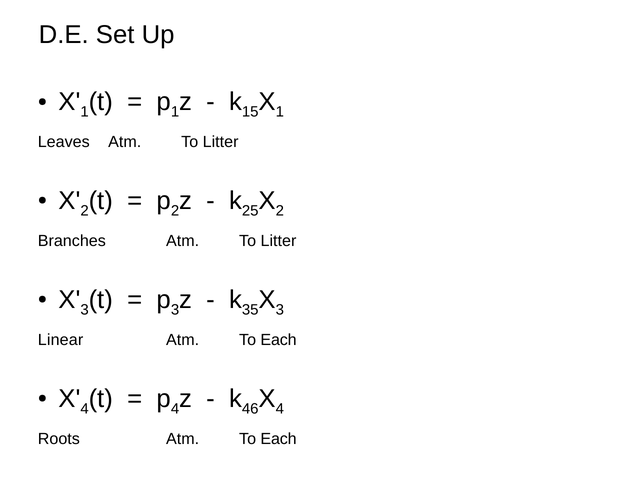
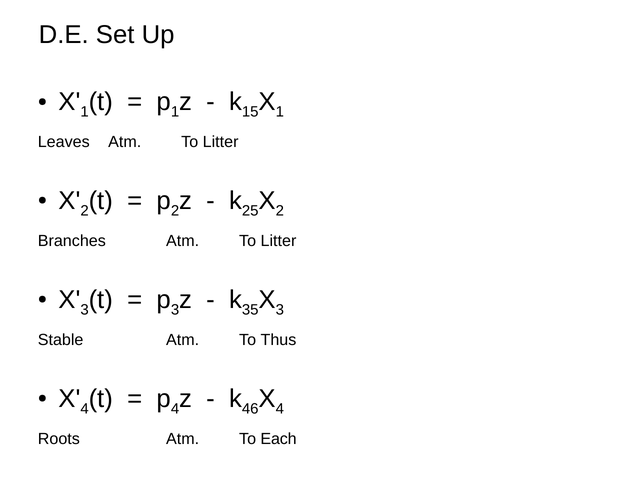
Linear: Linear -> Stable (61, 339)
Each: Each -> Thus (278, 339)
